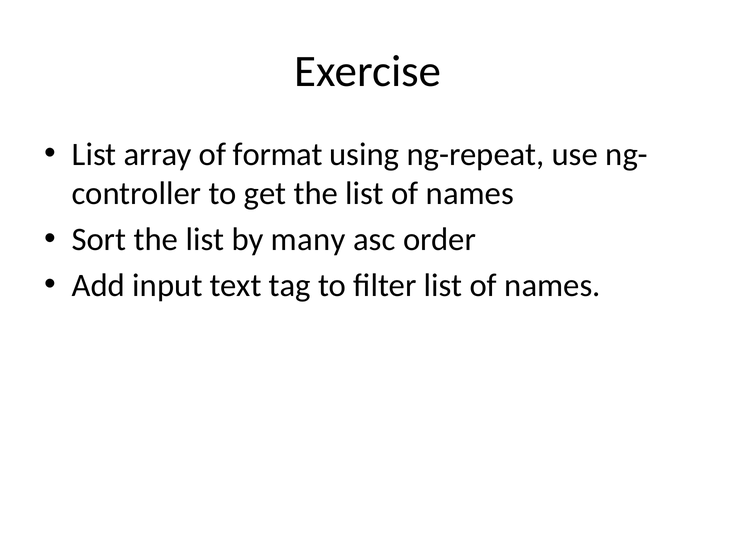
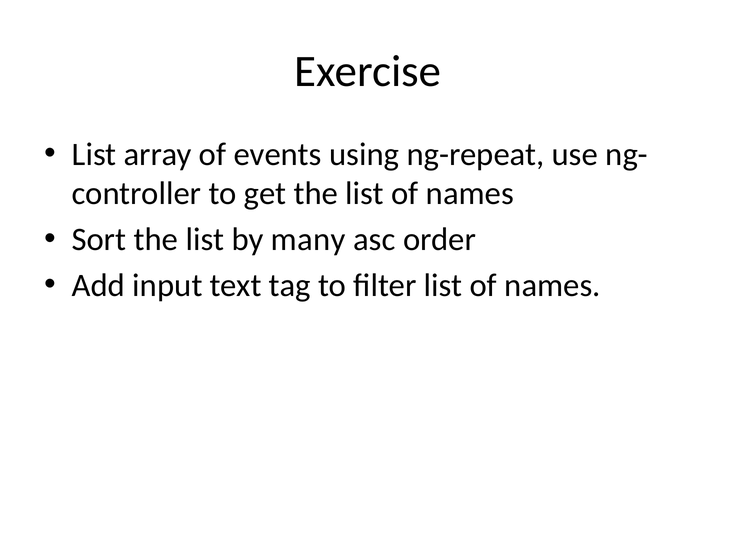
format: format -> events (278, 154)
